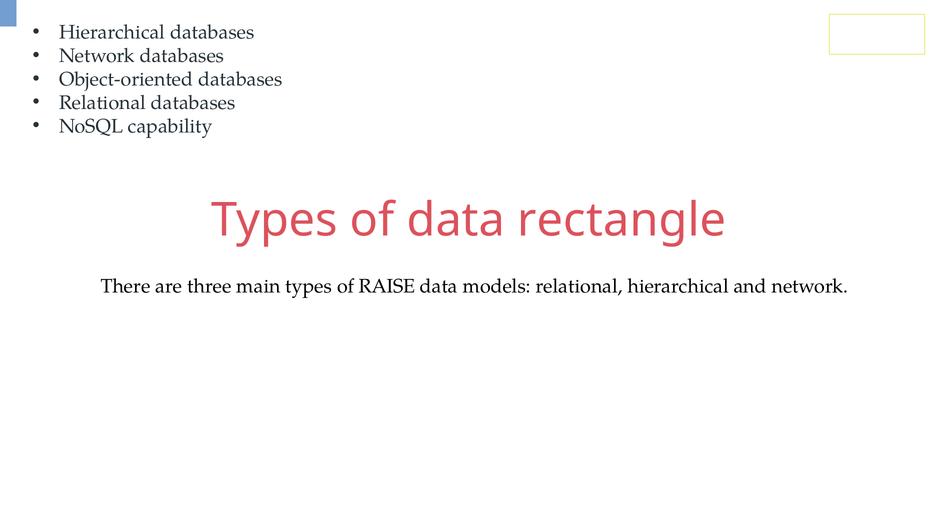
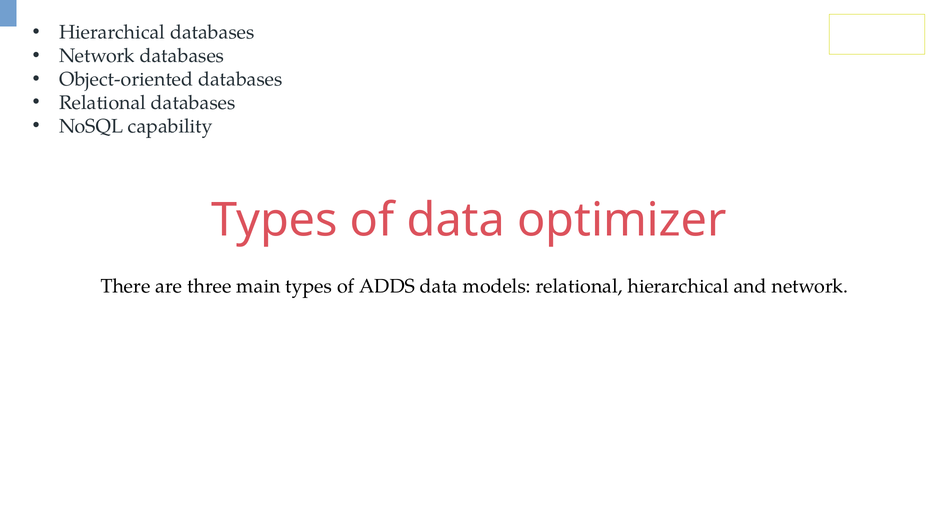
rectangle: rectangle -> optimizer (622, 220)
RAISE: RAISE -> ADDS (387, 286)
